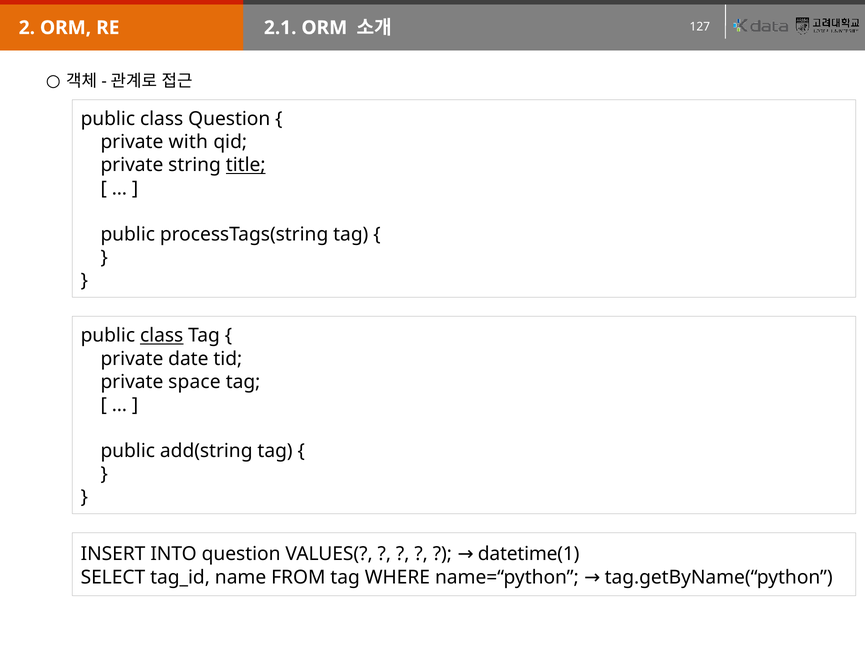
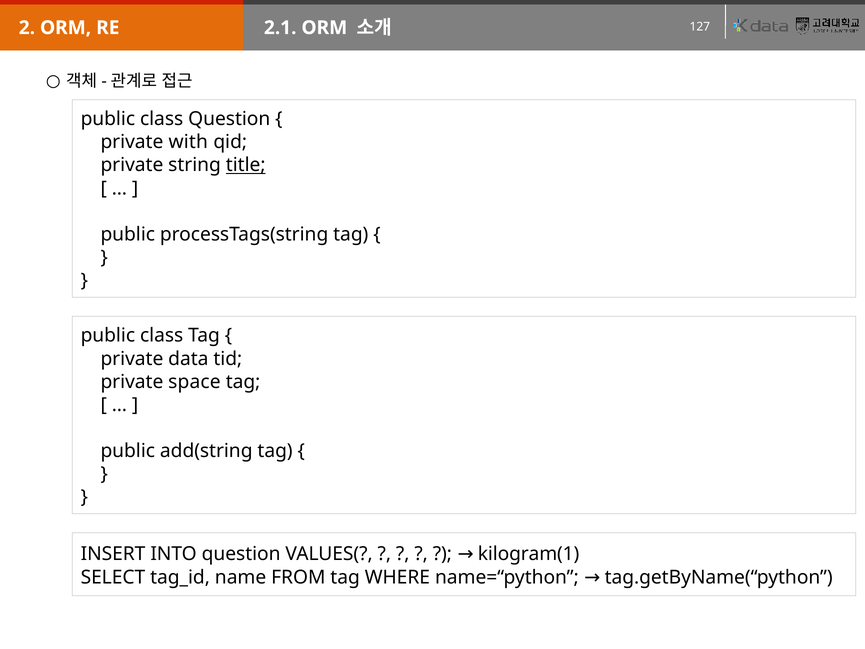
class underline: present -> none (162, 335)
date: date -> data (188, 359)
datetime(1: datetime(1 -> kilogram(1 (529, 554)
